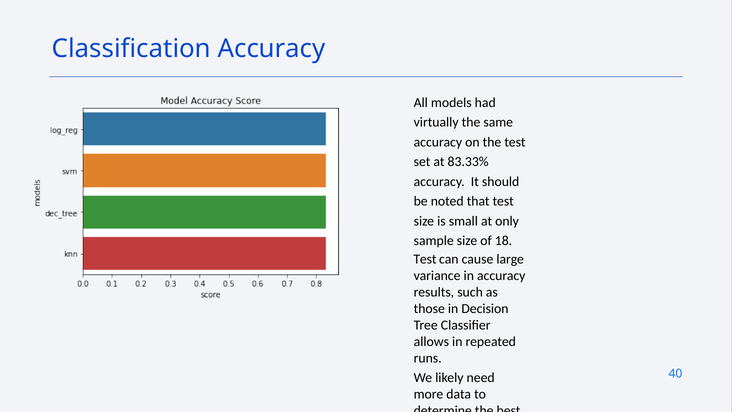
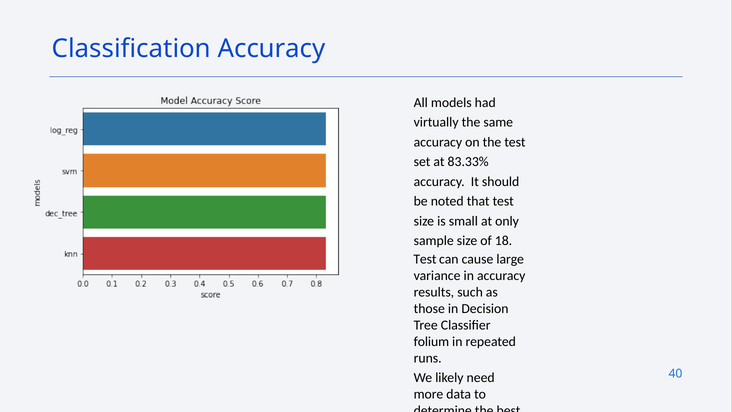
allows: allows -> folium (431, 341)
